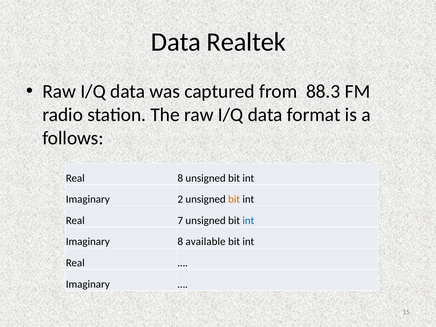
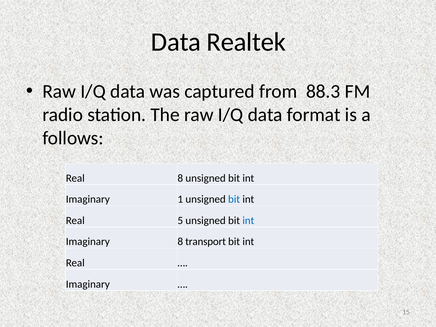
2: 2 -> 1 (180, 199)
bit colour: orange -> blue (234, 199)
7: 7 -> 5 (180, 221)
available: available -> transport (206, 242)
